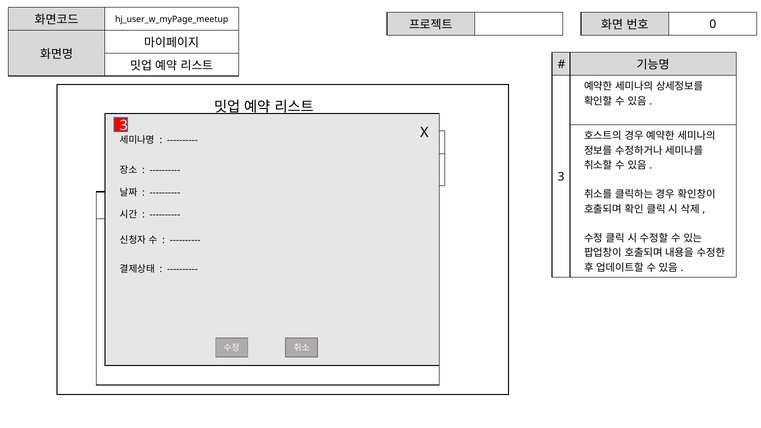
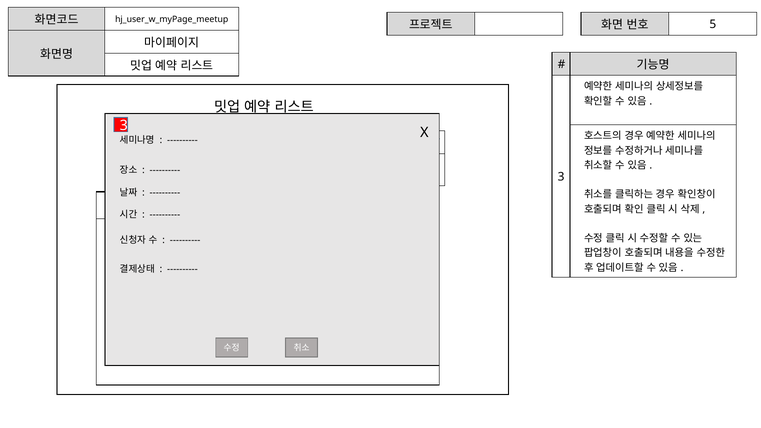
0: 0 -> 5 (713, 24)
